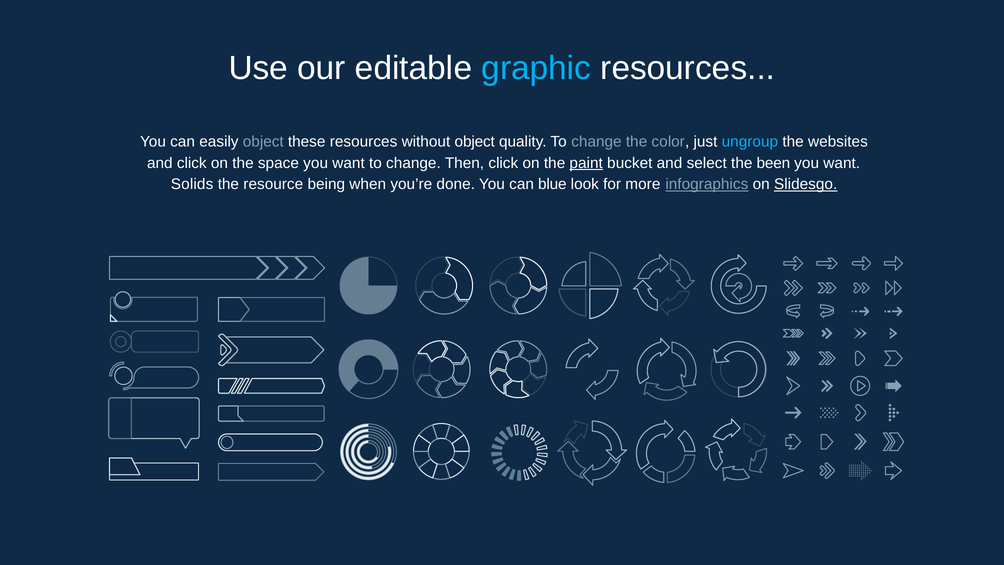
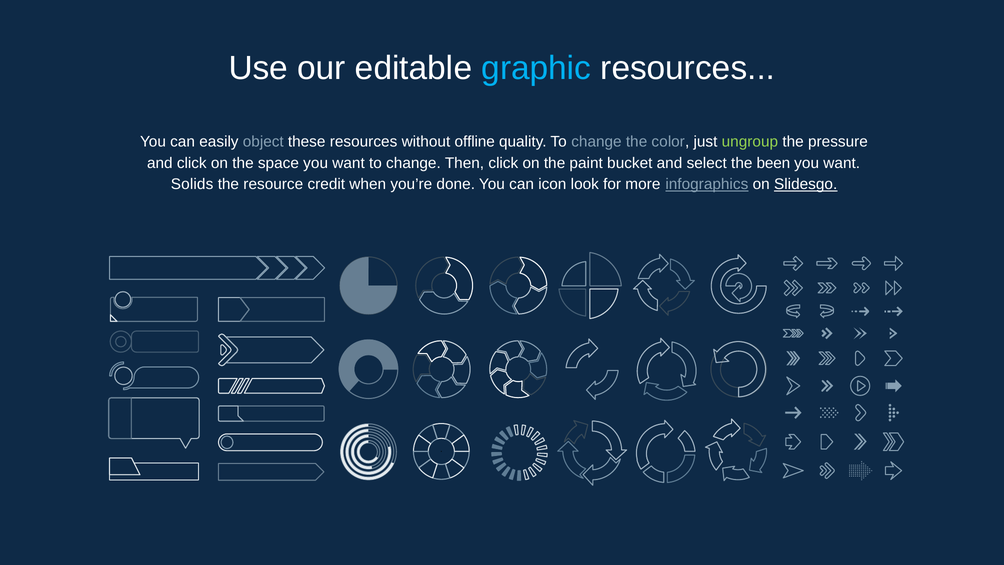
without object: object -> offline (475, 142)
ungroup colour: light blue -> light green (750, 142)
websites: websites -> pressure (838, 142)
paint underline: present -> none (586, 163)
being: being -> credit (326, 184)
blue: blue -> icon (552, 184)
